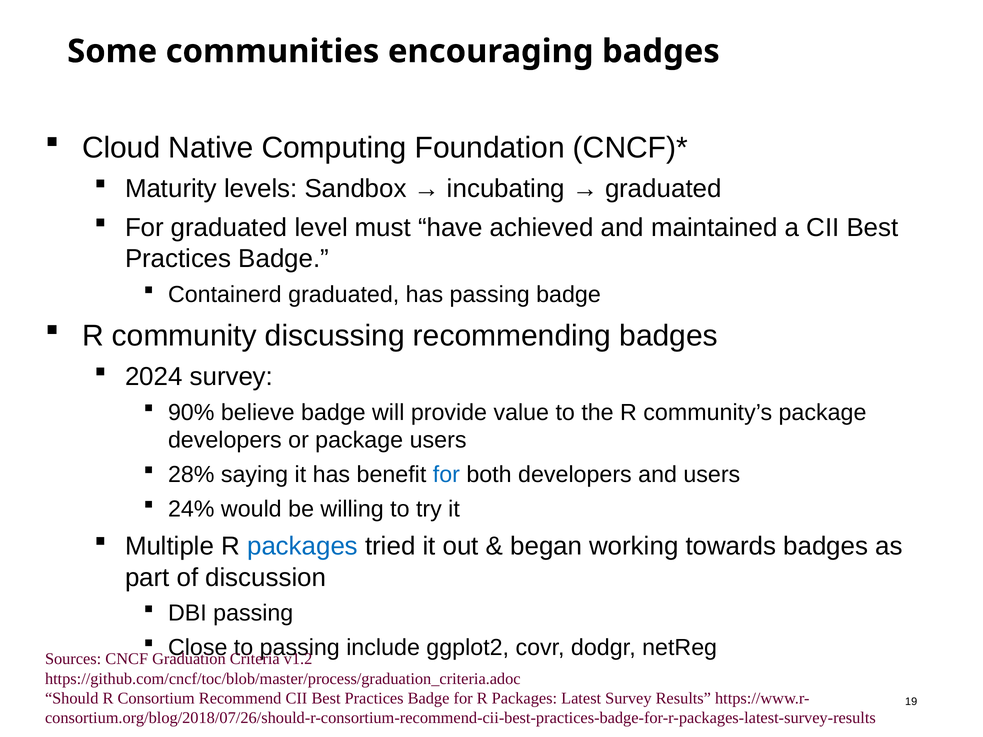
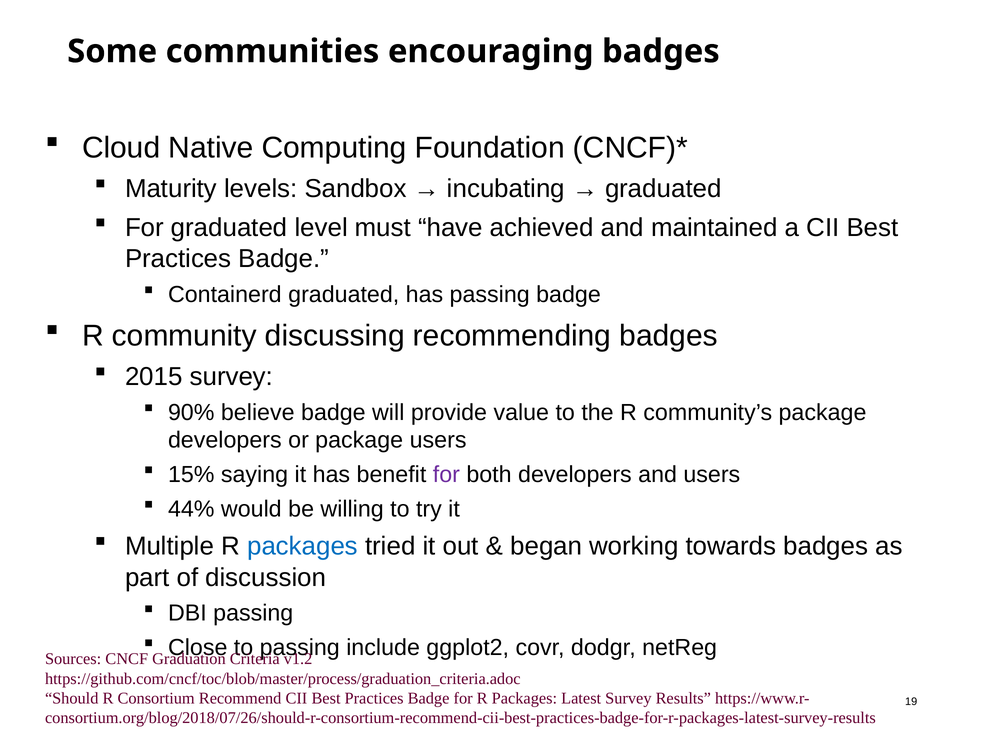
2024: 2024 -> 2015 (154, 377)
28%: 28% -> 15% (191, 475)
for colour: blue -> purple (446, 475)
24%: 24% -> 44% (191, 509)
